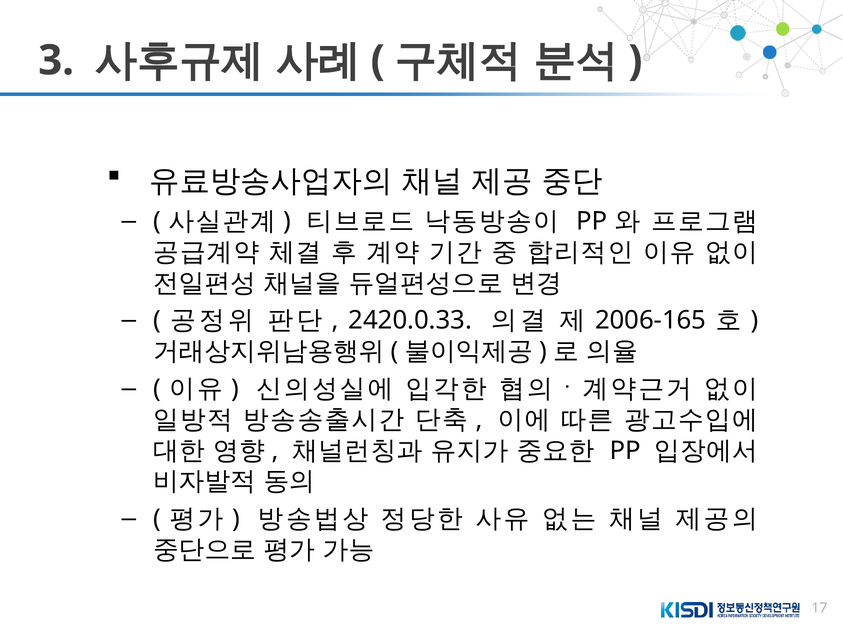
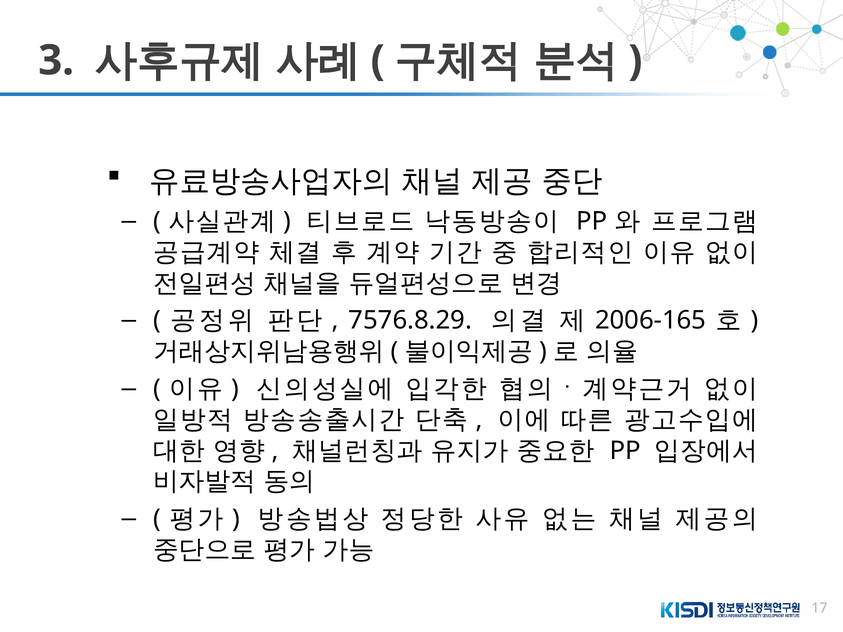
2420.0.33: 2420.0.33 -> 7576.8.29 (410, 321)
